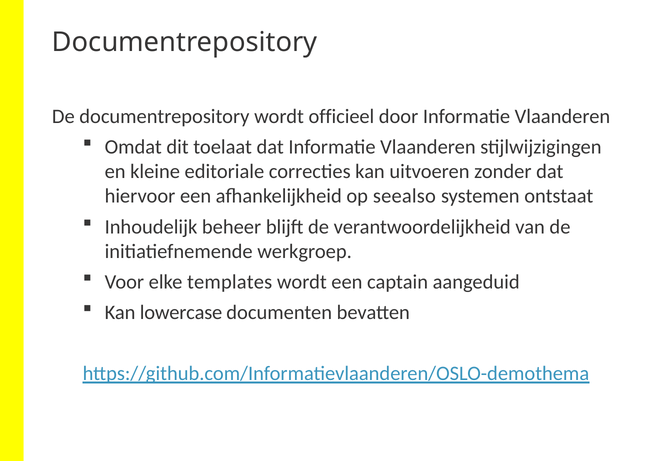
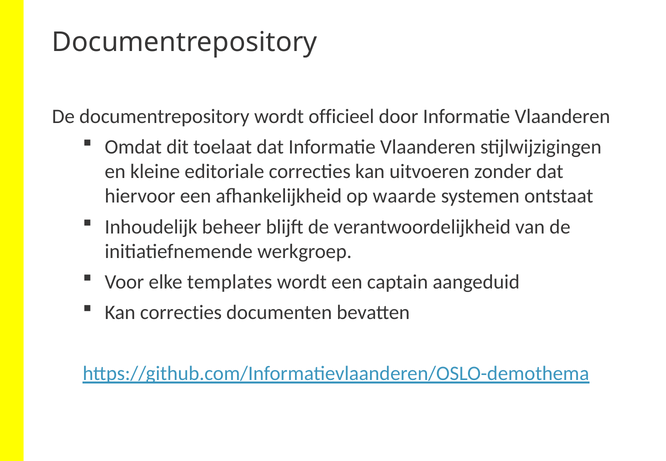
seealso: seealso -> waarde (404, 196)
Kan lowercase: lowercase -> correcties (181, 312)
